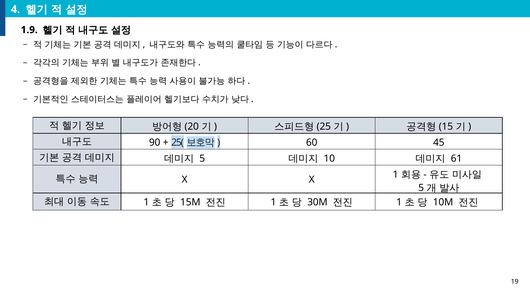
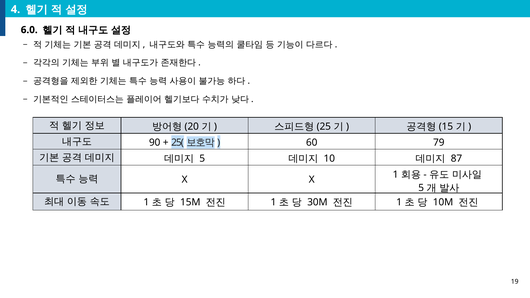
1.9: 1.9 -> 6.0 (29, 30)
45: 45 -> 79 (439, 143)
61: 61 -> 87 (456, 159)
